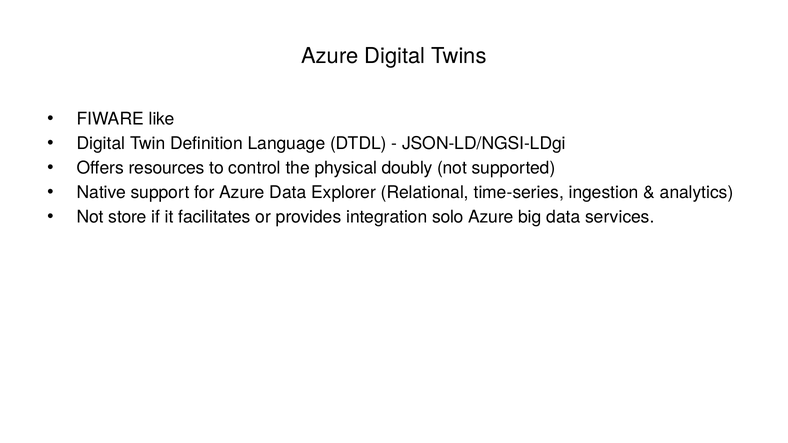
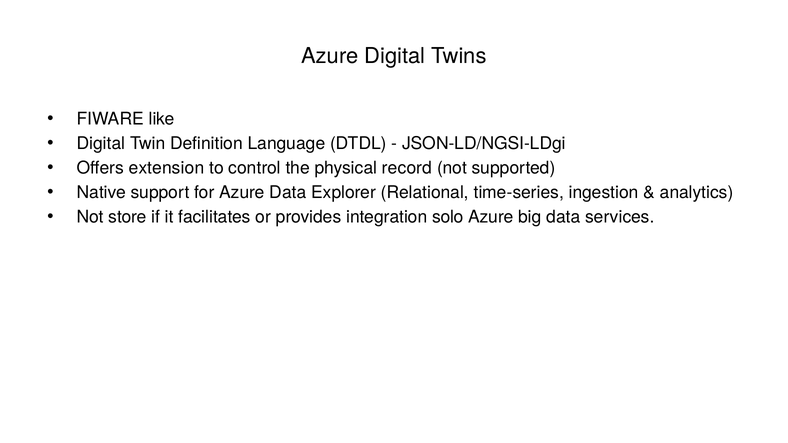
resources: resources -> extension (167, 168)
doubly: doubly -> record (407, 168)
